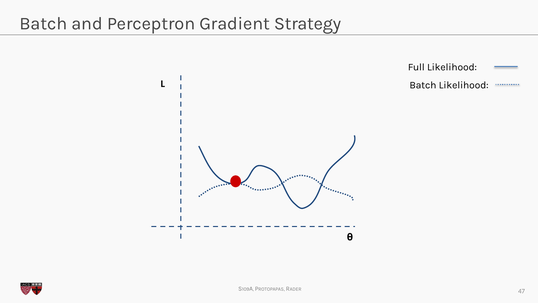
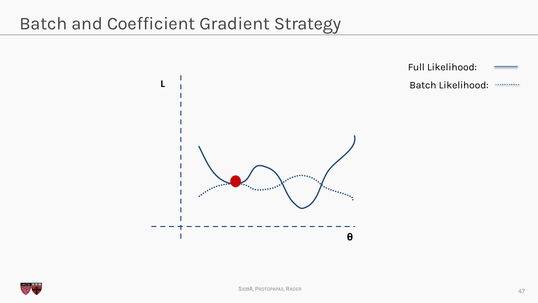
Perceptron: Perceptron -> Coefficient (151, 24)
